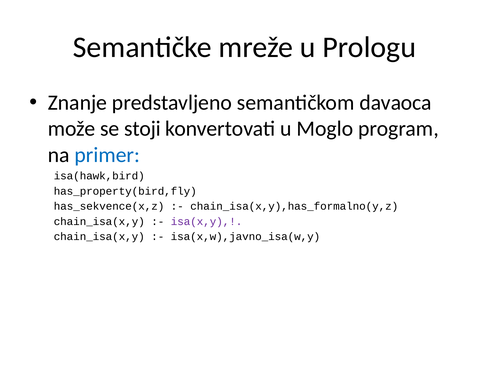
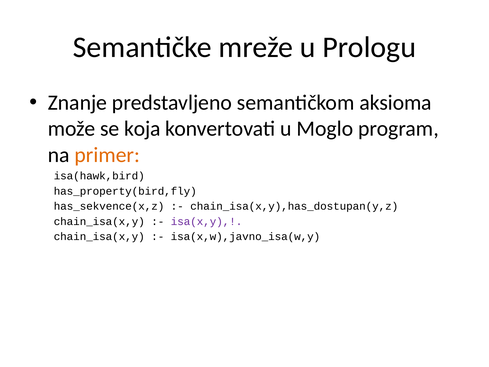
davaoca: davaoca -> aksioma (396, 103)
stoji: stoji -> koja (142, 129)
primer colour: blue -> orange (107, 155)
chain_isa(x,y),has_formalno(y,z: chain_isa(x,y),has_formalno(y,z -> chain_isa(x,y),has_dostupan(y,z (294, 206)
